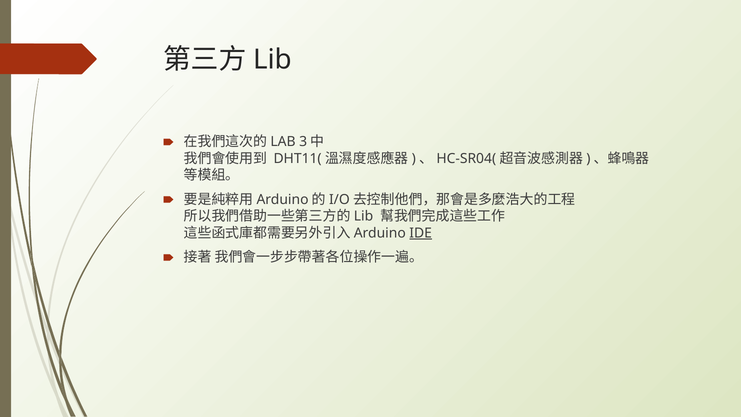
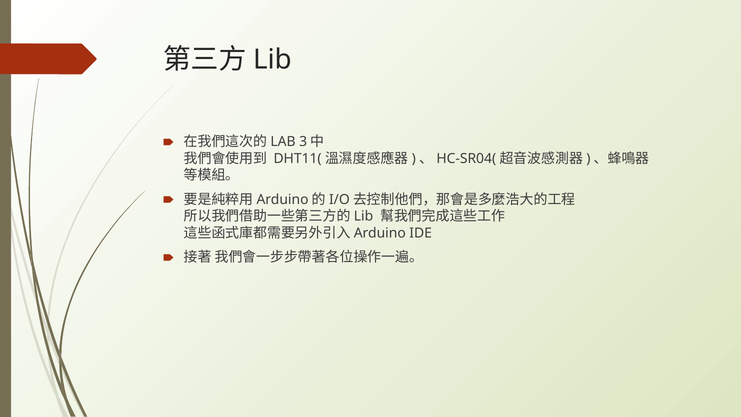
IDE underline: present -> none (421, 233)
